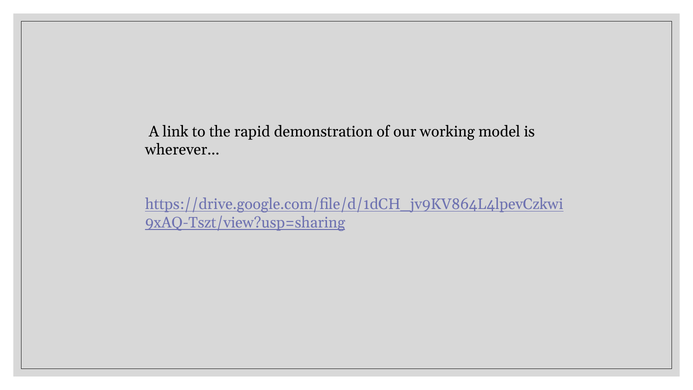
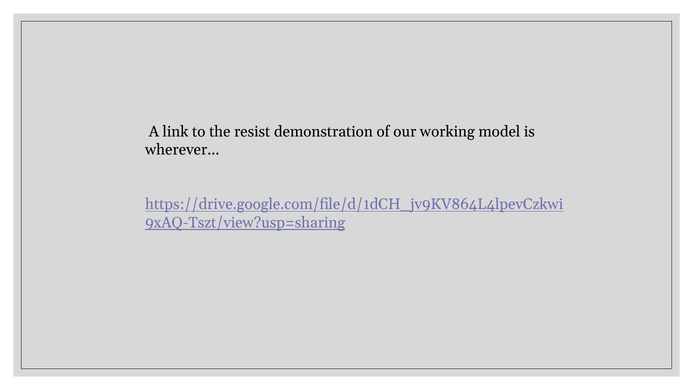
rapid: rapid -> resist (252, 132)
